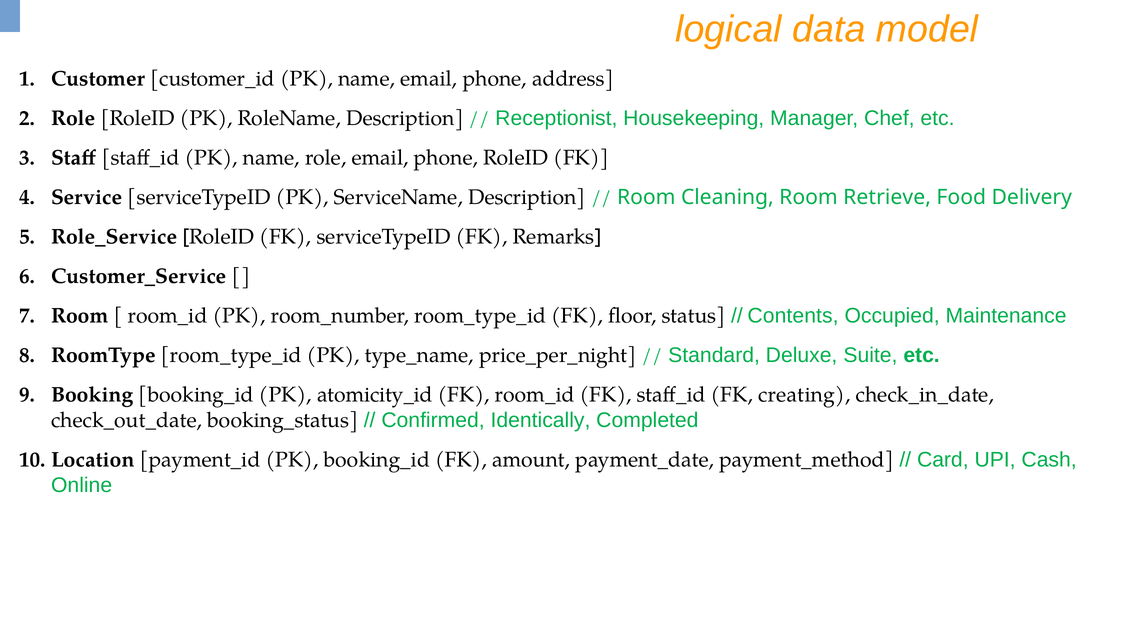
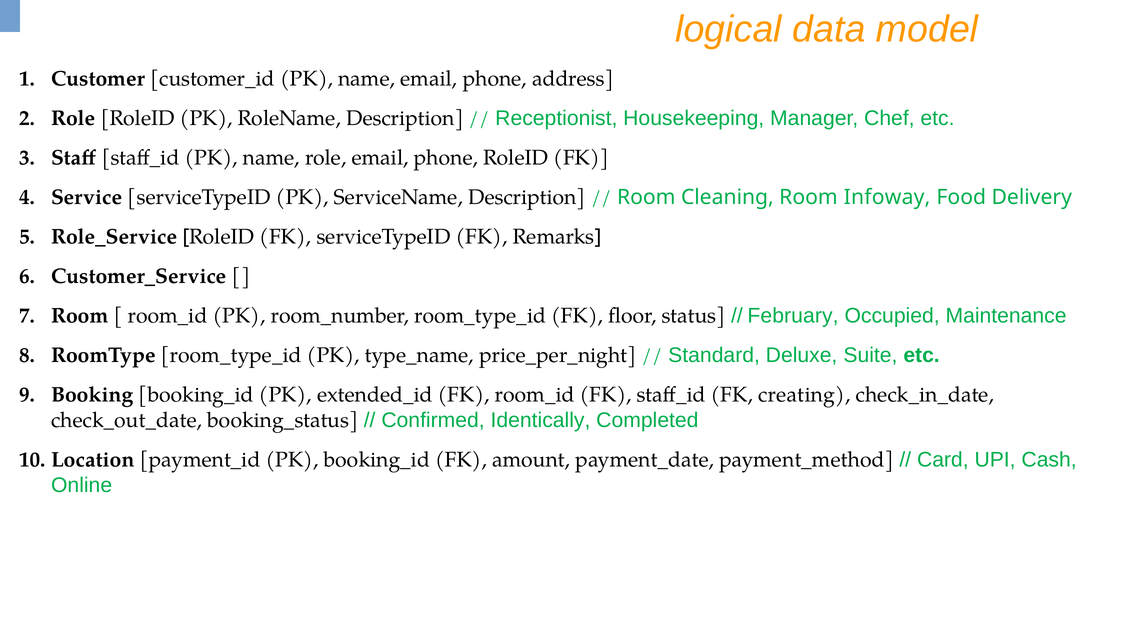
Retrieve: Retrieve -> Infoway (887, 197)
Contents: Contents -> February (793, 316)
atomicity_id: atomicity_id -> extended_id (375, 395)
